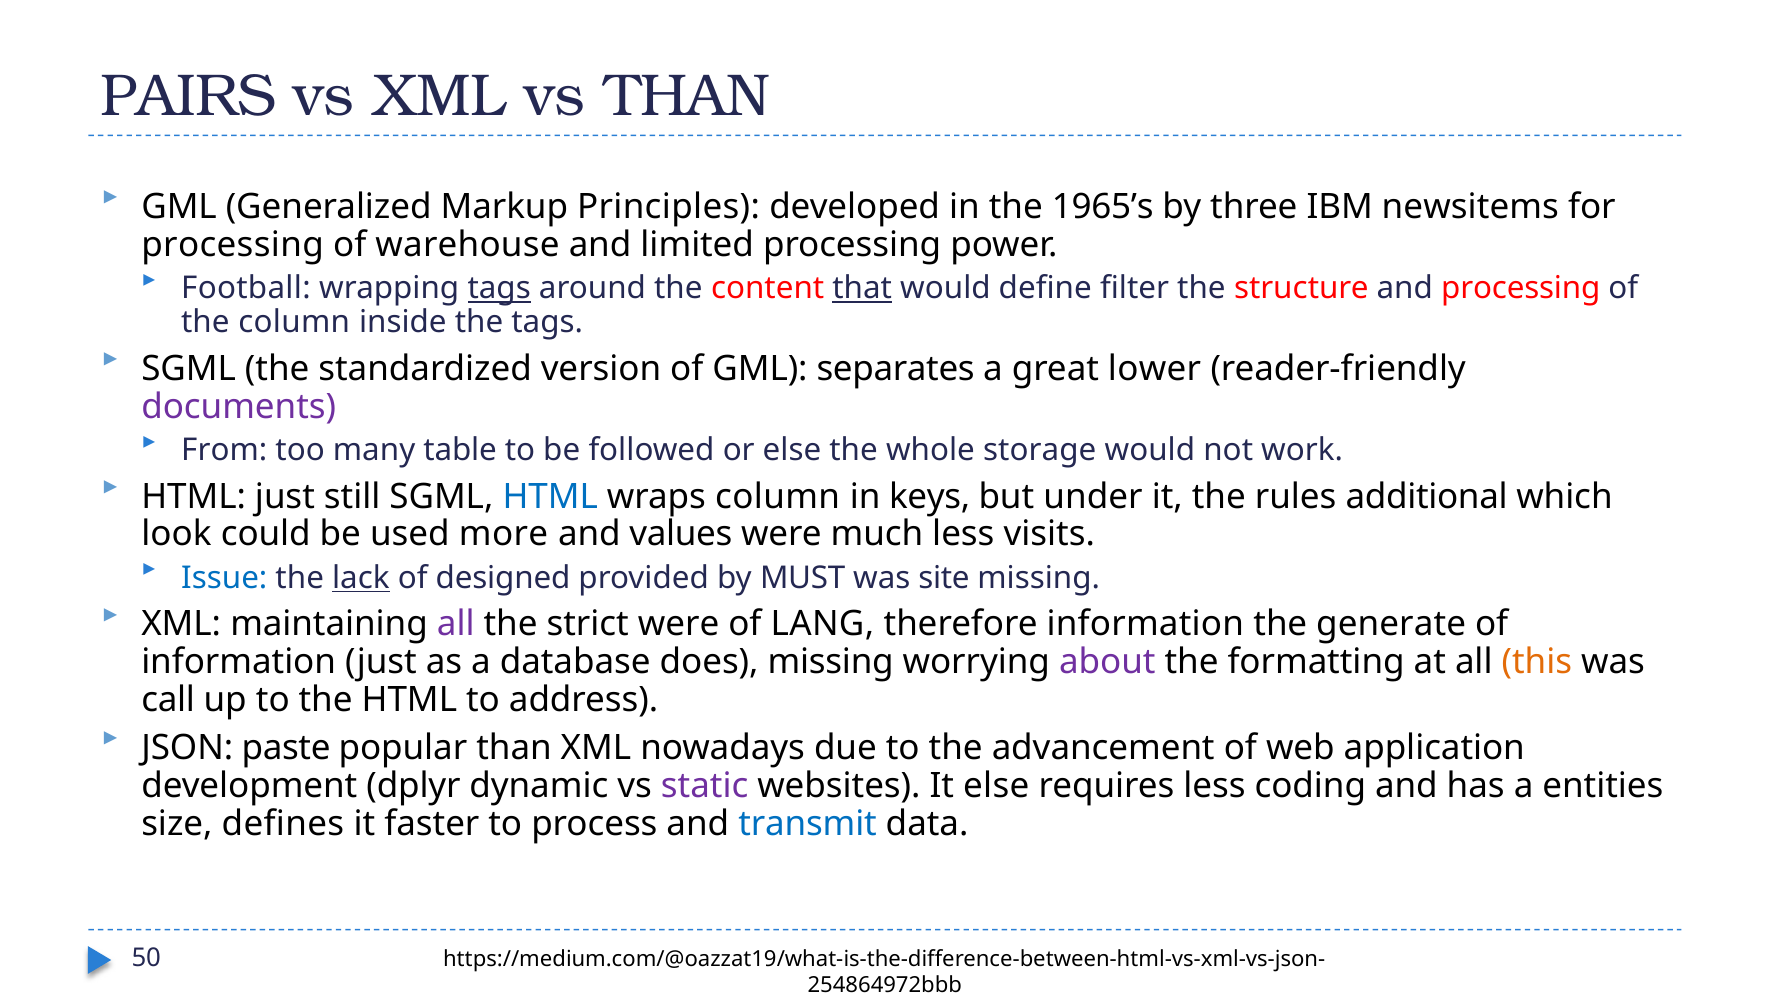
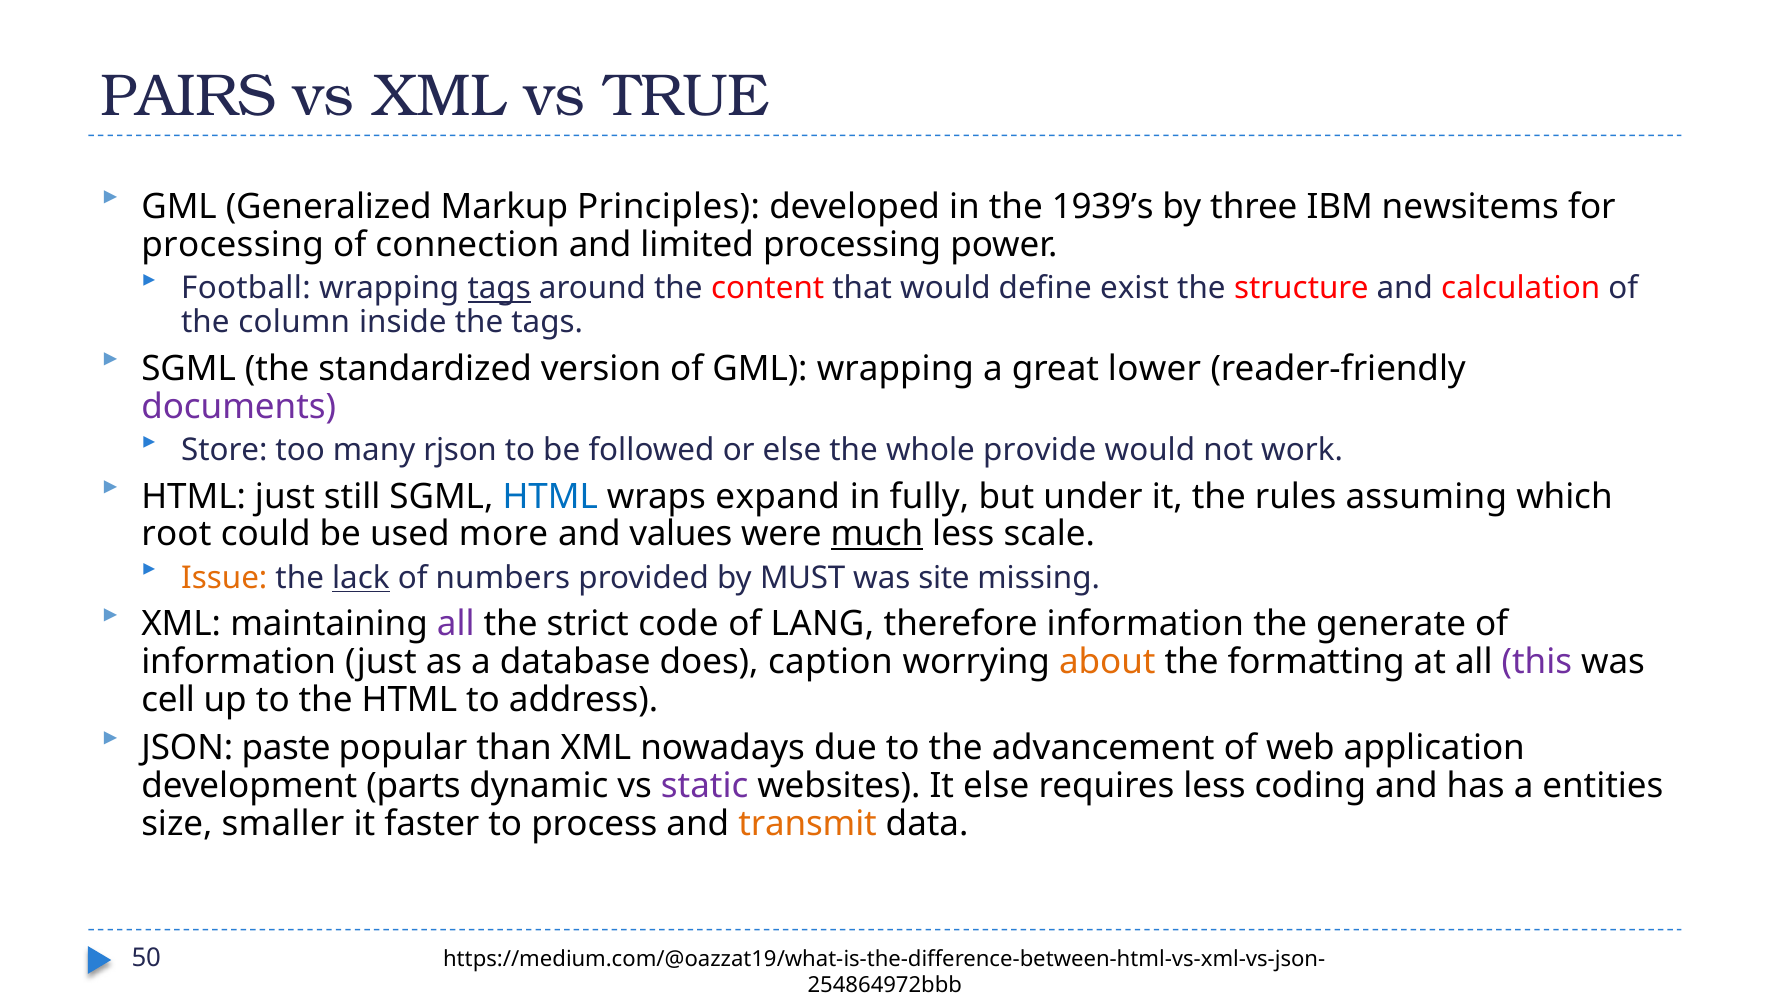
vs THAN: THAN -> TRUE (687, 96)
1965’s: 1965’s -> 1939’s (1103, 207)
warehouse: warehouse -> connection (467, 245)
that underline: present -> none (862, 288)
filter: filter -> exist (1134, 288)
and processing: processing -> calculation (1521, 288)
GML separates: separates -> wrapping (895, 369)
From: From -> Store (224, 450)
table: table -> rjson (460, 450)
storage: storage -> provide (1040, 450)
wraps column: column -> expand (778, 496)
keys: keys -> fully (929, 496)
additional: additional -> assuming (1426, 496)
look: look -> root (176, 534)
much underline: none -> present (877, 534)
visits: visits -> scale (1049, 534)
Issue colour: blue -> orange (224, 578)
designed: designed -> numbers (503, 578)
strict were: were -> code (678, 624)
does missing: missing -> caption (830, 662)
about colour: purple -> orange (1107, 662)
this colour: orange -> purple (1537, 662)
call: call -> cell (168, 700)
dplyr: dplyr -> parts (414, 785)
defines: defines -> smaller (283, 823)
transmit colour: blue -> orange (808, 823)
